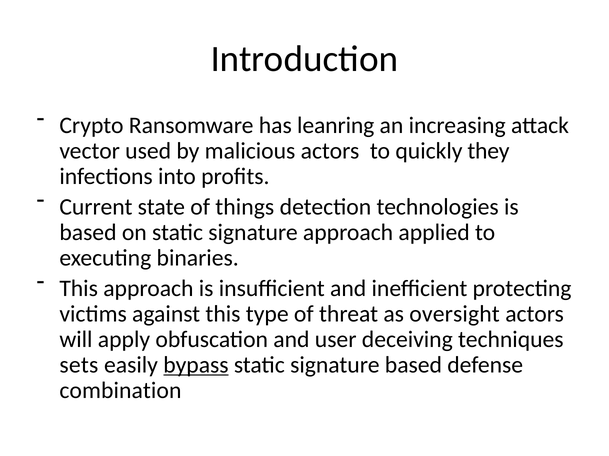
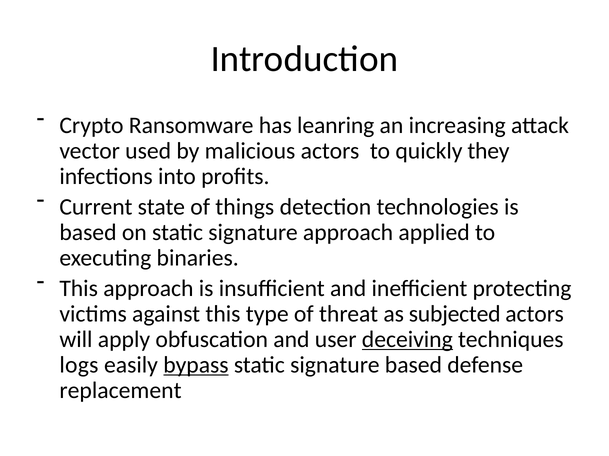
oversight: oversight -> subjected (455, 314)
deceiving underline: none -> present (407, 340)
sets: sets -> logs (79, 365)
combination: combination -> replacement (120, 391)
